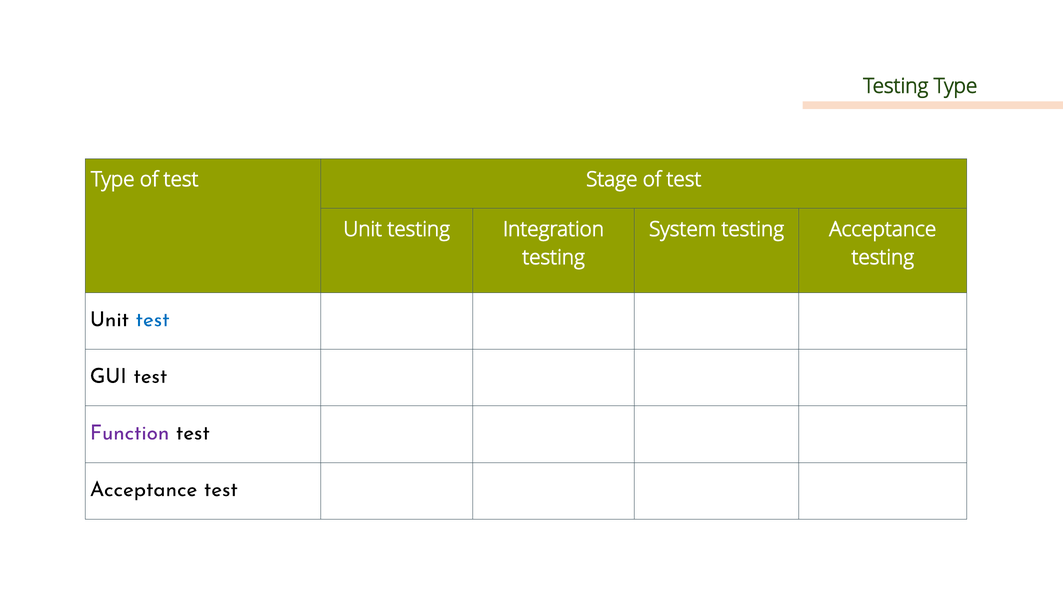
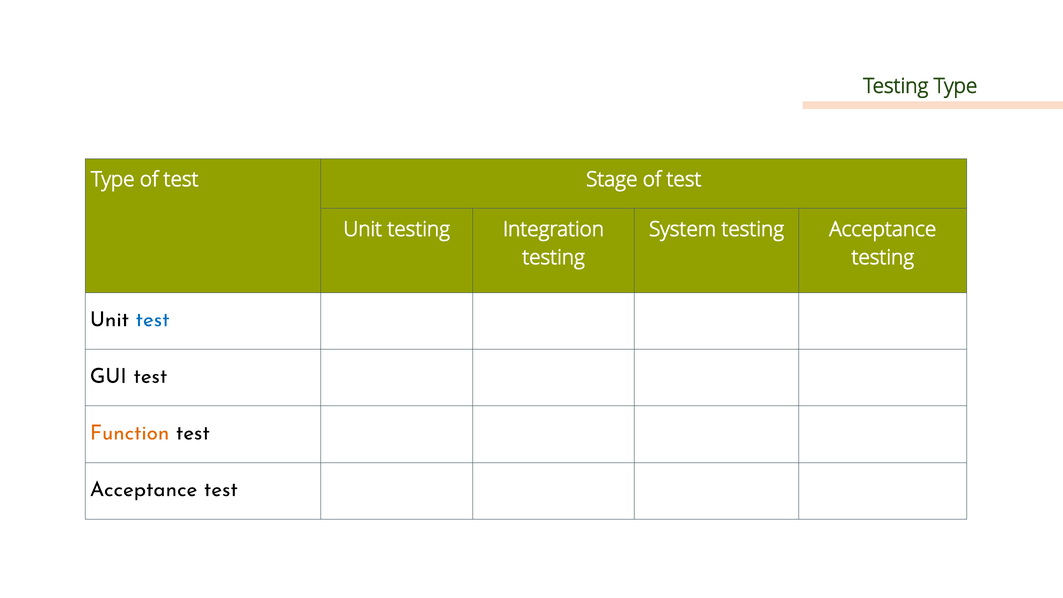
Function colour: purple -> orange (130, 433)
